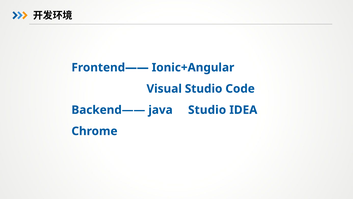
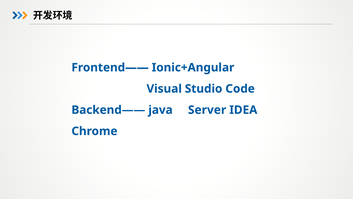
java Studio: Studio -> Server (207, 110)
